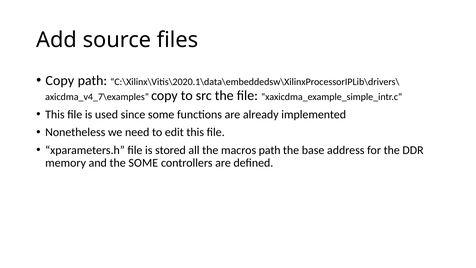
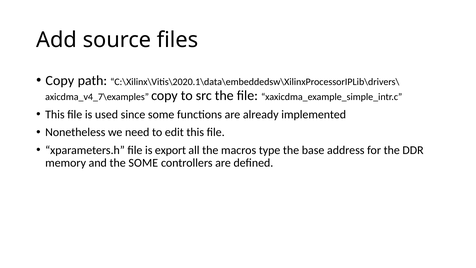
stored: stored -> export (170, 150)
macros path: path -> type (270, 150)
